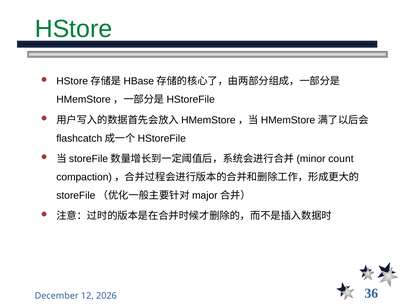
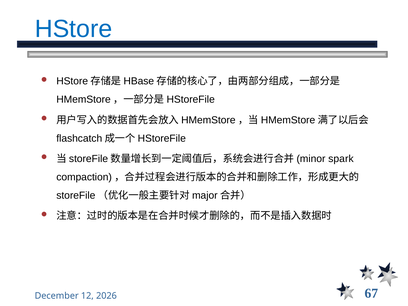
HStore colour: green -> blue (73, 29)
count: count -> spark (341, 159)
36: 36 -> 67 (371, 293)
